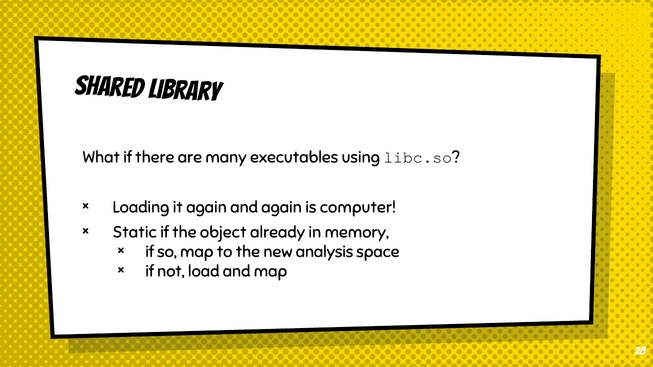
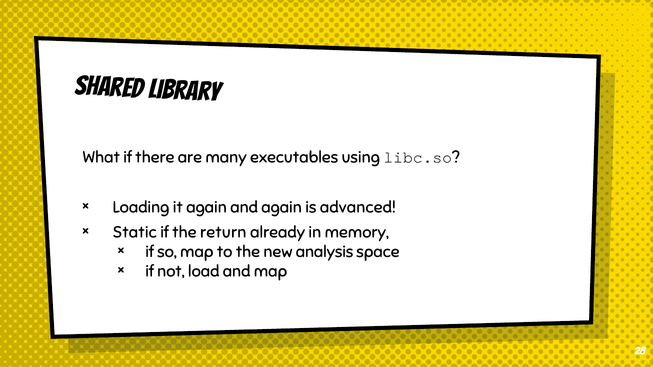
computer: computer -> advanced (358, 207)
object: object -> return (223, 233)
